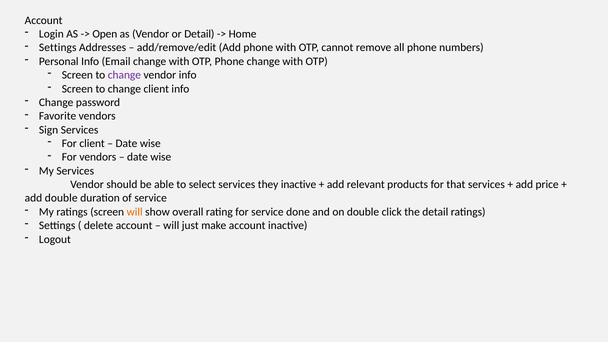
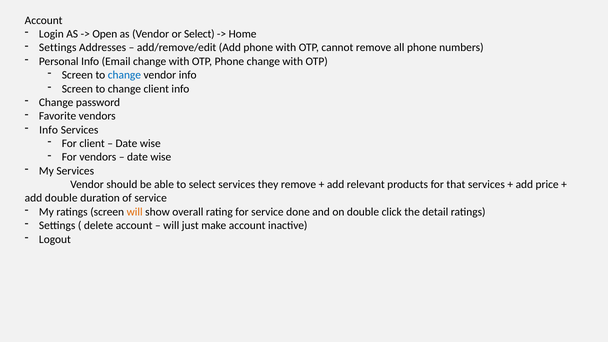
or Detail: Detail -> Select (199, 34)
change colour: purple -> blue (124, 75)
Sign: Sign -> Info (49, 130)
they inactive: inactive -> remove (299, 185)
